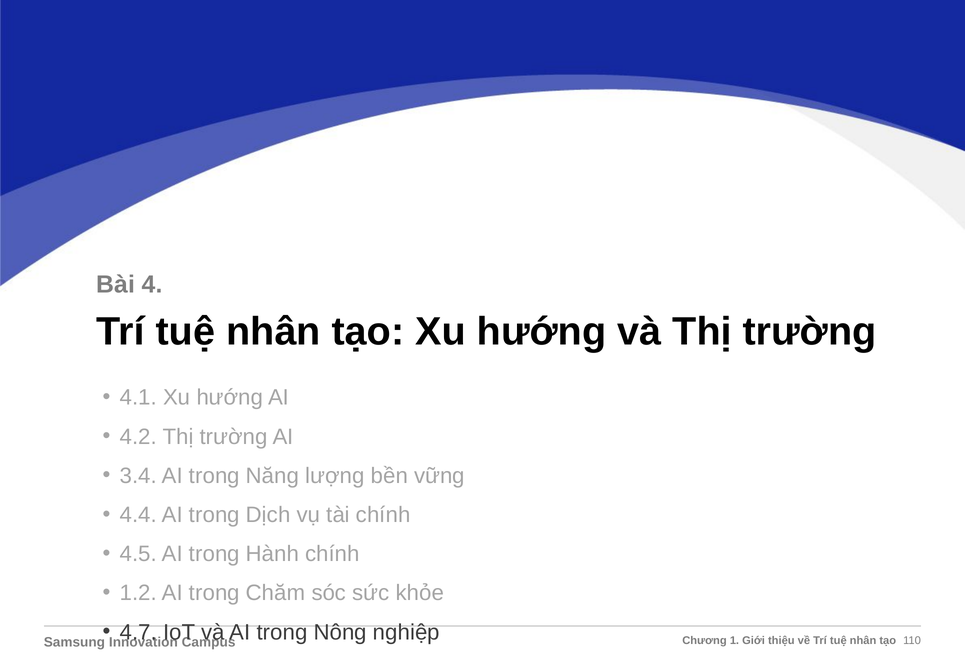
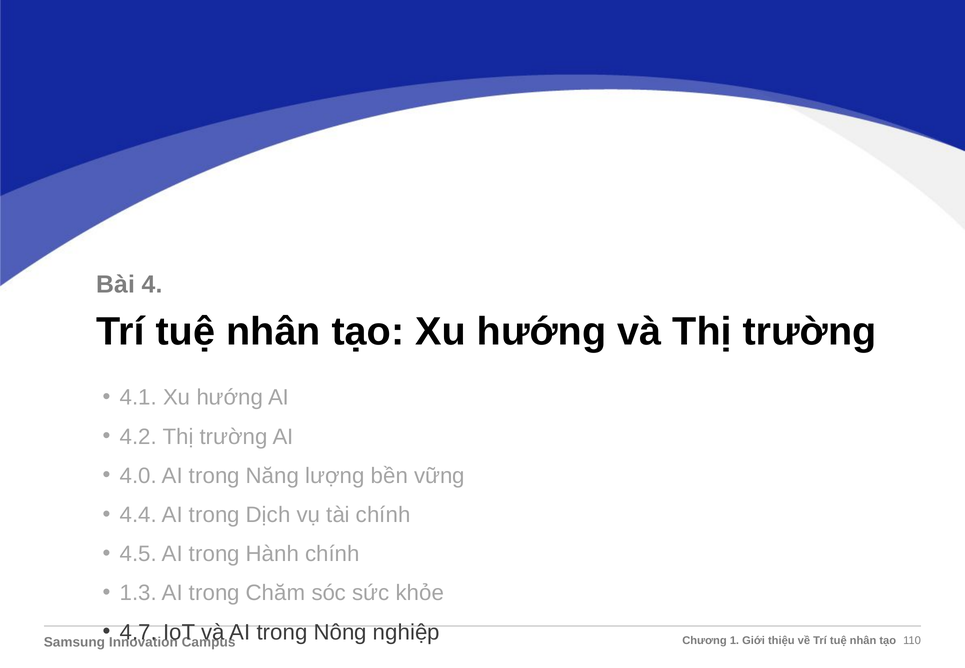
3.4: 3.4 -> 4.0 (138, 476)
1.2: 1.2 -> 1.3 (138, 593)
